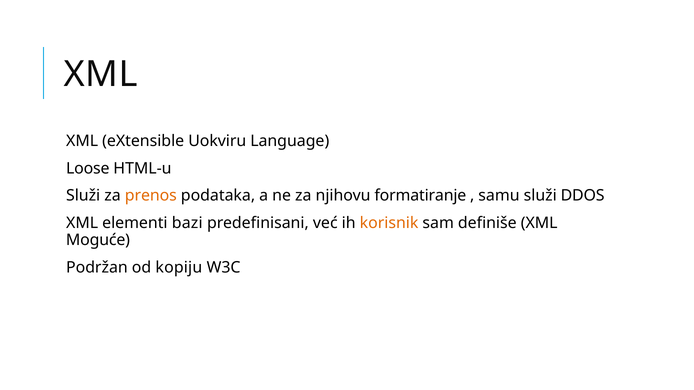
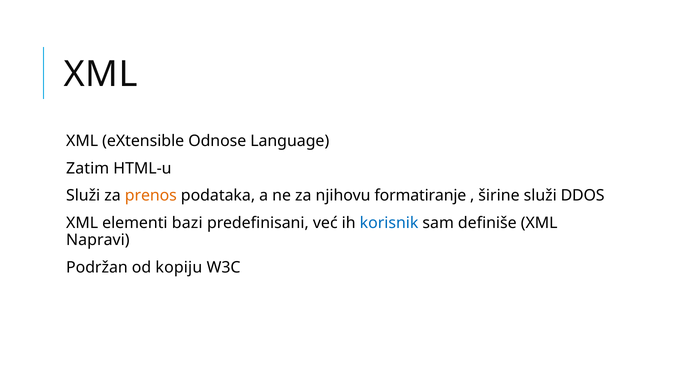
Uokviru: Uokviru -> Odnose (217, 141)
Loose: Loose -> Zatim (88, 169)
samu: samu -> širine (499, 196)
korisnik colour: orange -> blue (389, 223)
Moguće: Moguće -> Napravi (98, 240)
